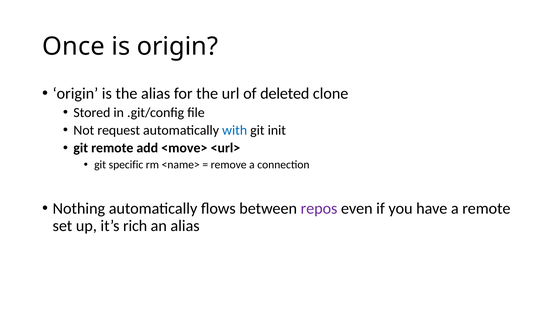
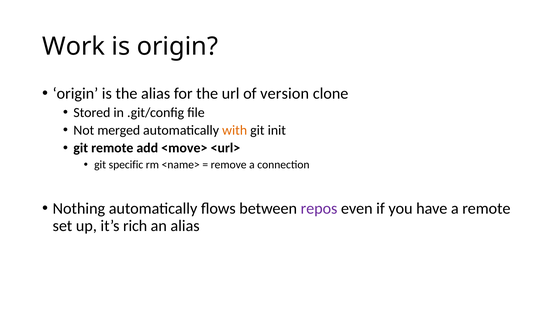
Once: Once -> Work (74, 47)
deleted: deleted -> version (285, 94)
request: request -> merged (119, 131)
with colour: blue -> orange (235, 131)
